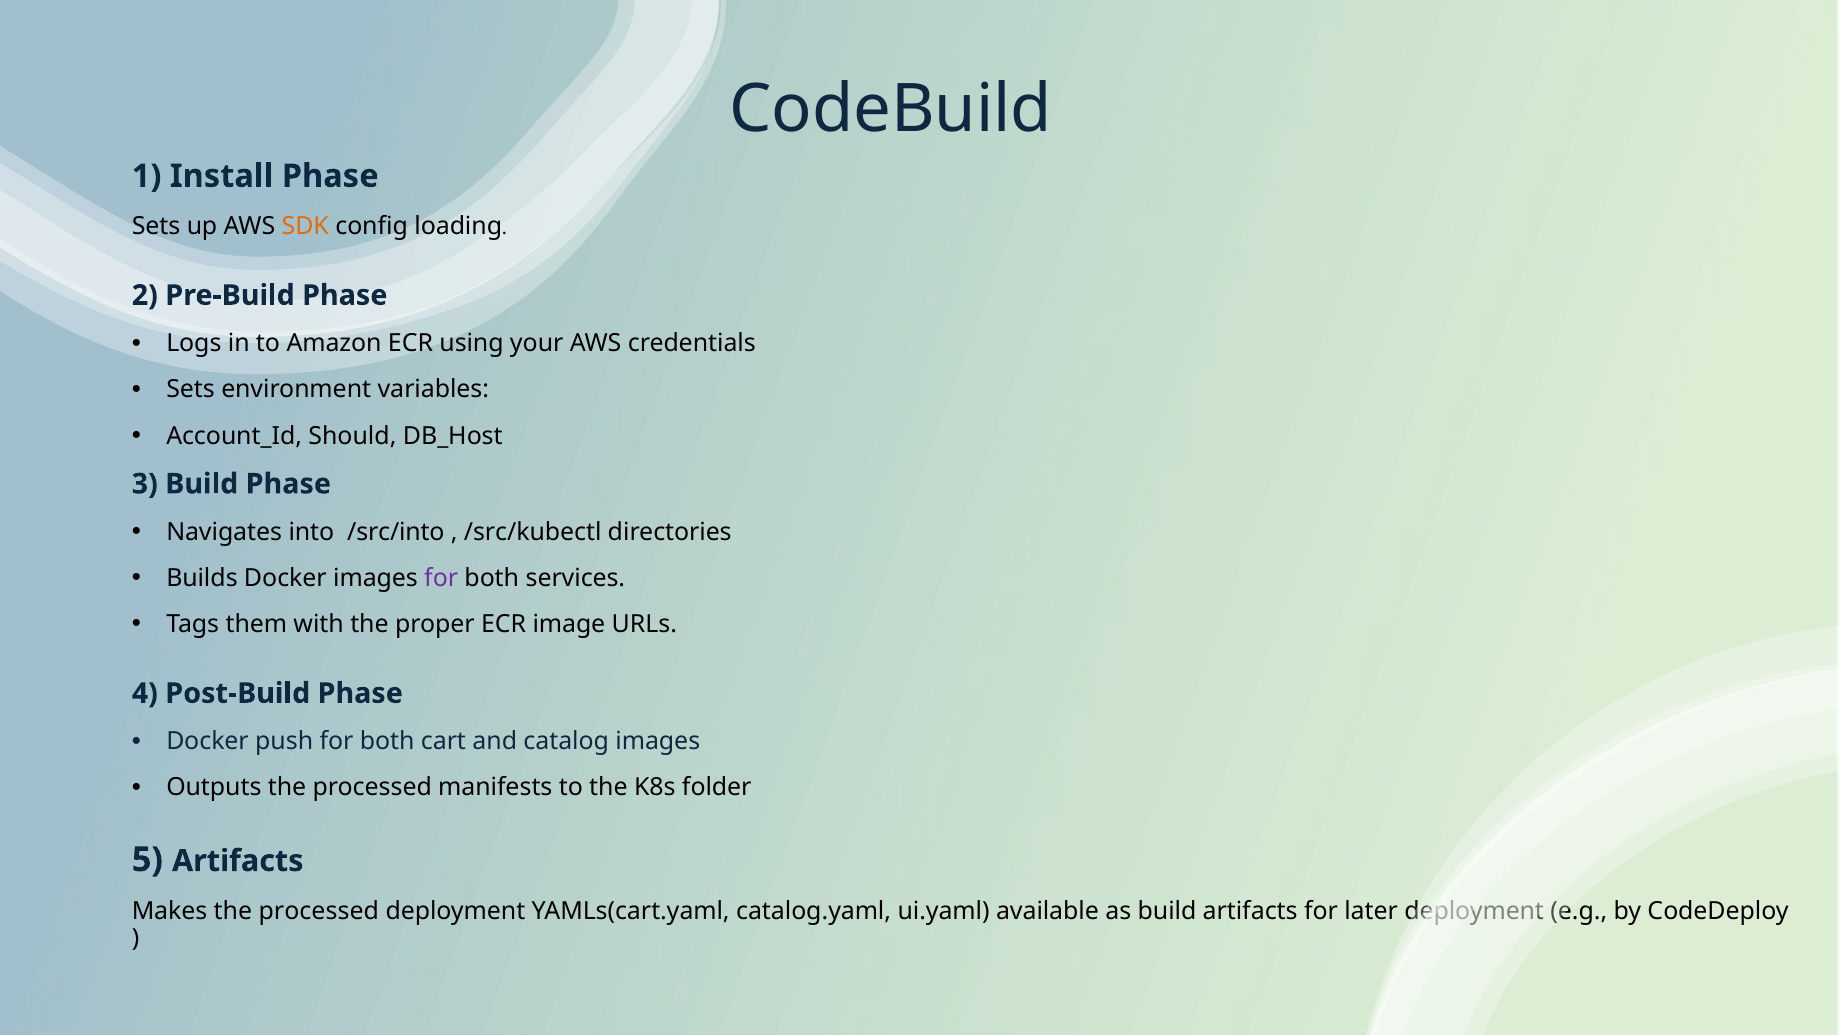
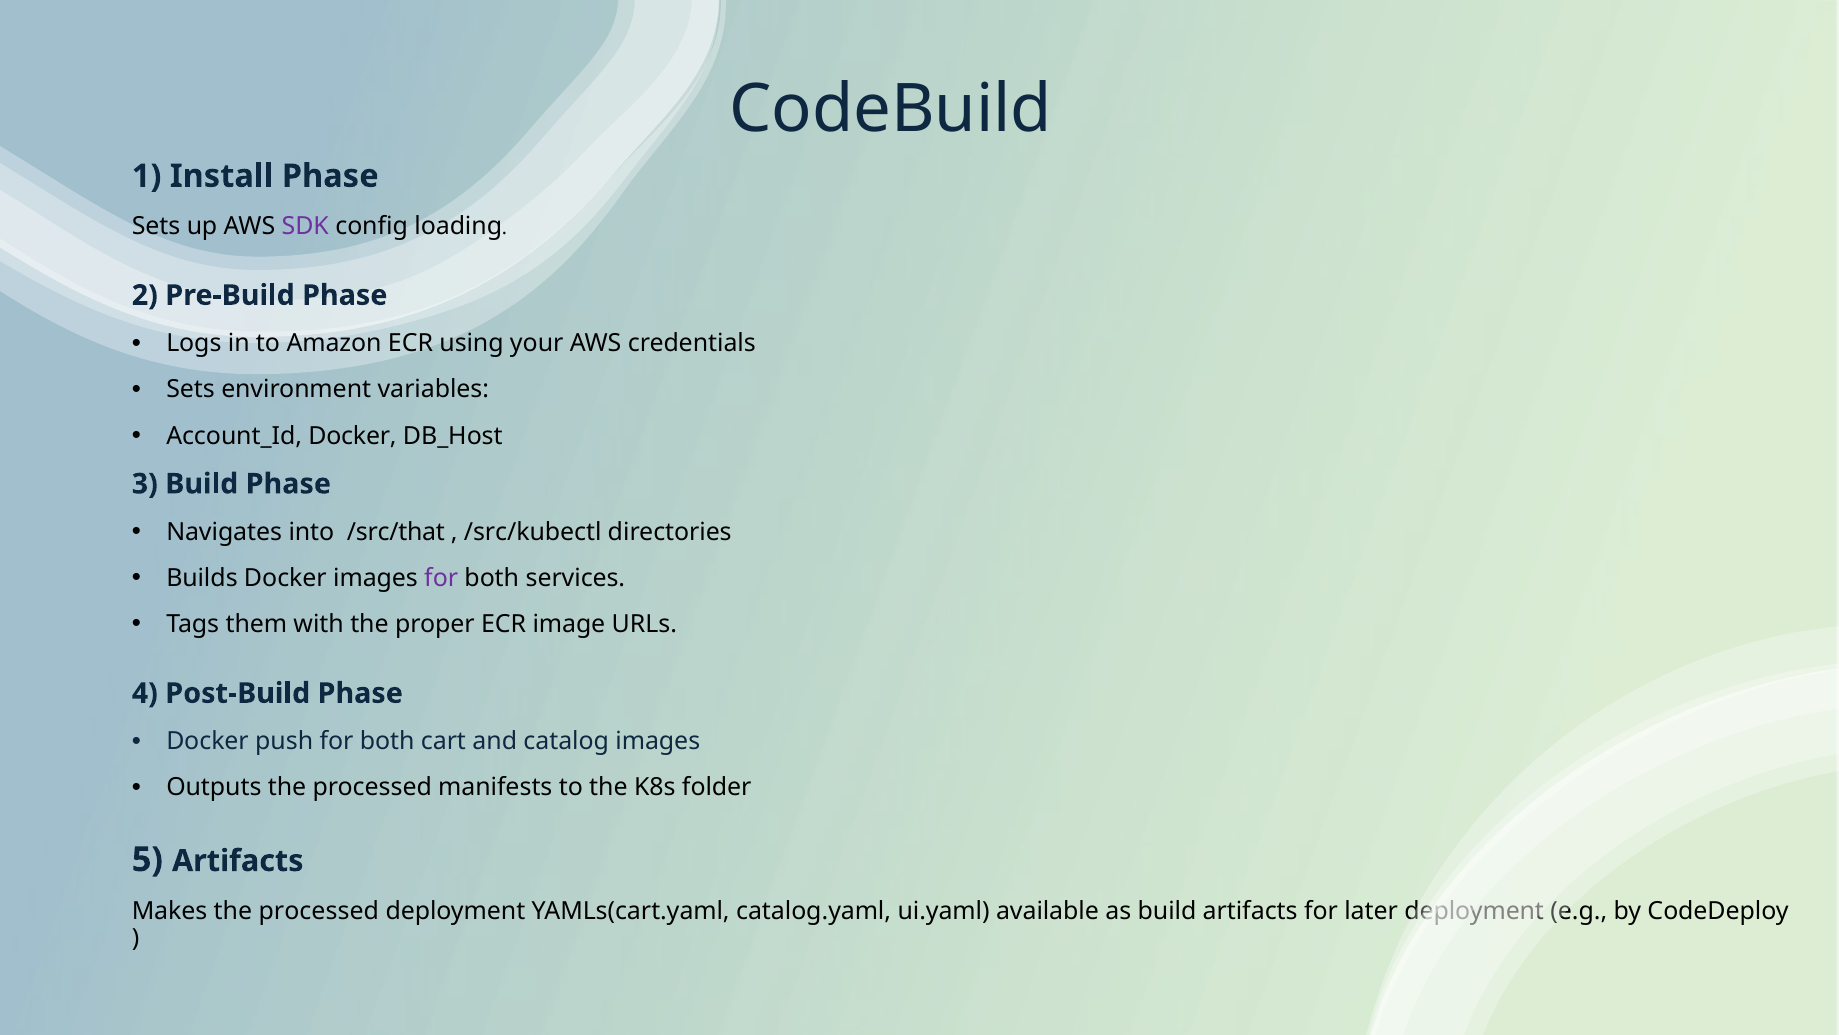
SDK colour: orange -> purple (305, 226)
Account_Id Should: Should -> Docker (353, 436)
/src/into: /src/into -> /src/that (396, 532)
